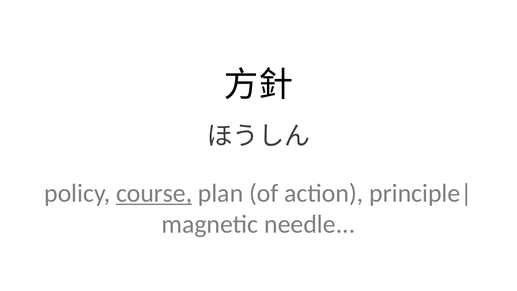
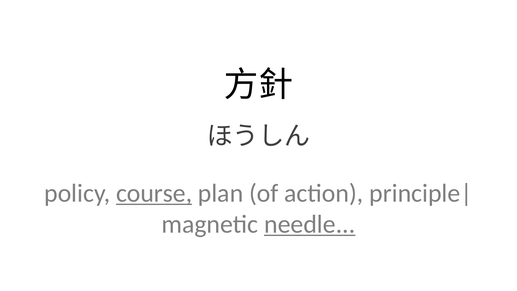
needle underline: none -> present (310, 224)
